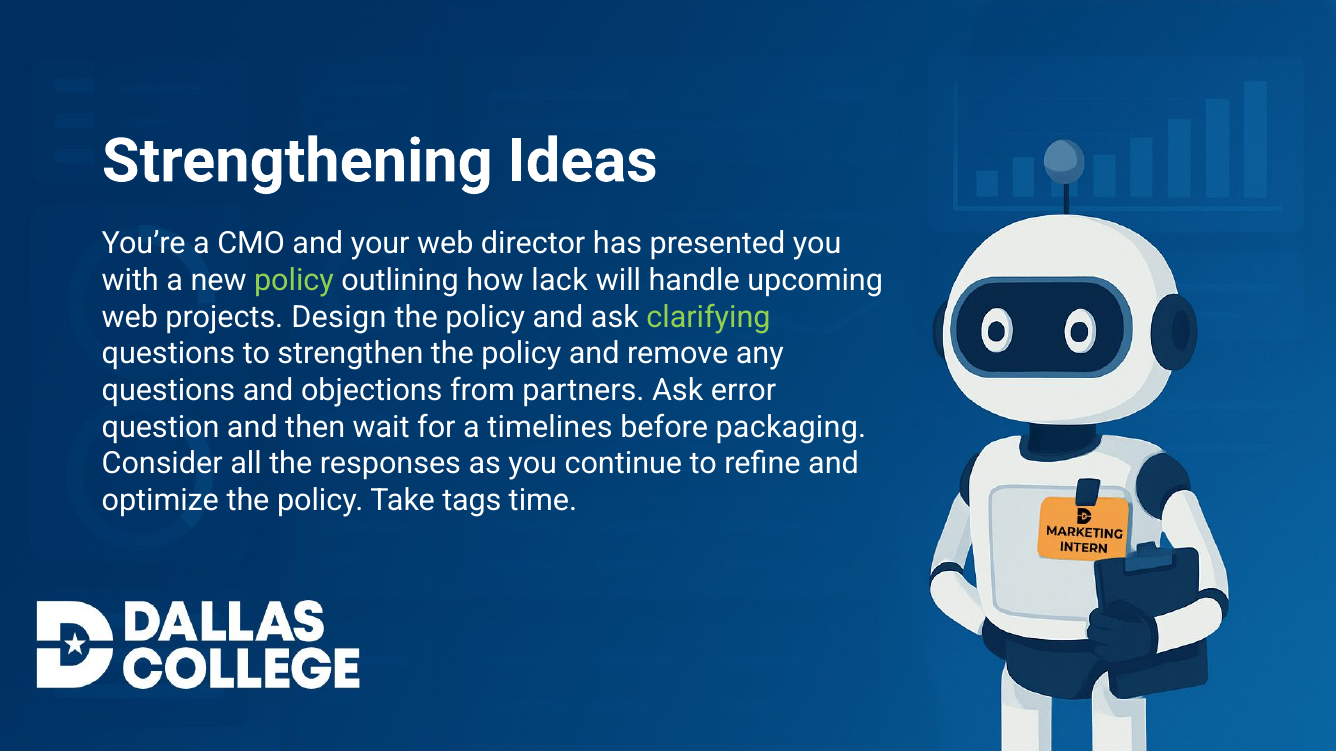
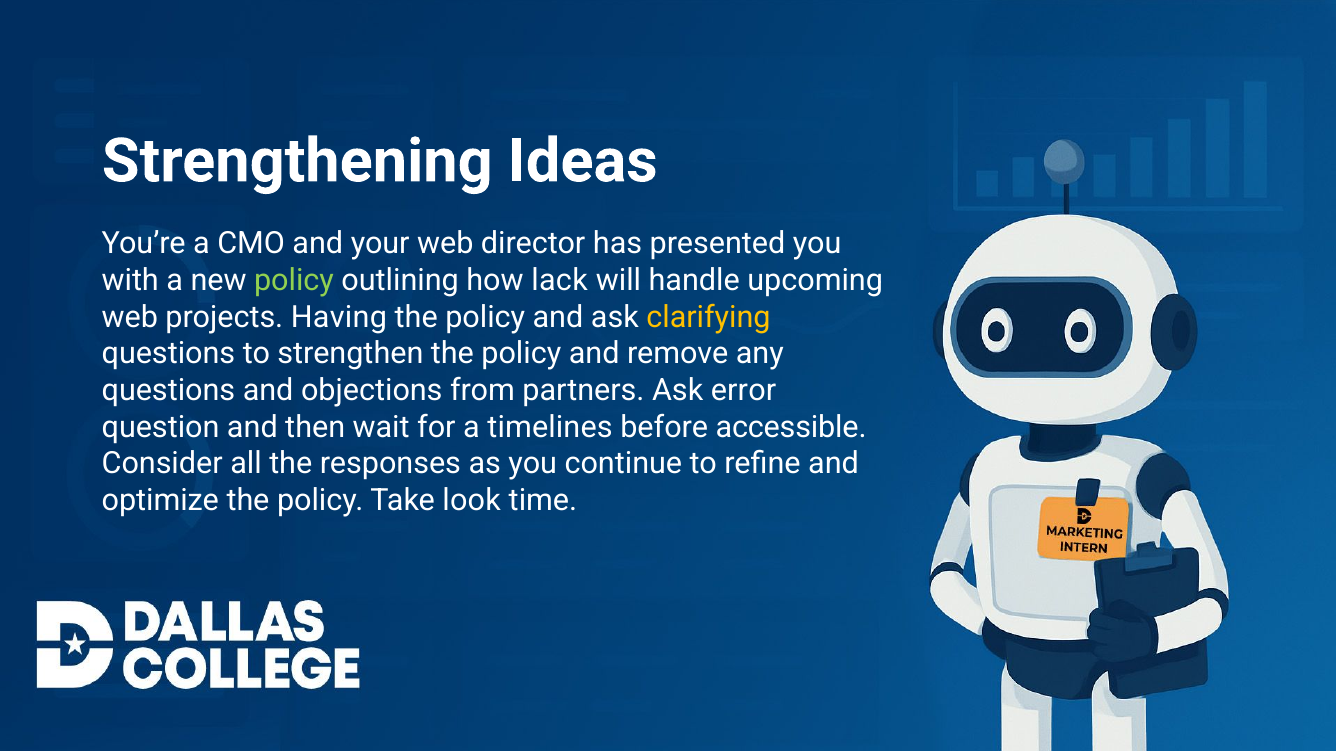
Design: Design -> Having (339, 317)
clarifying colour: light green -> yellow (708, 317)
packaging: packaging -> accessible (791, 427)
tags: tags -> look (472, 501)
